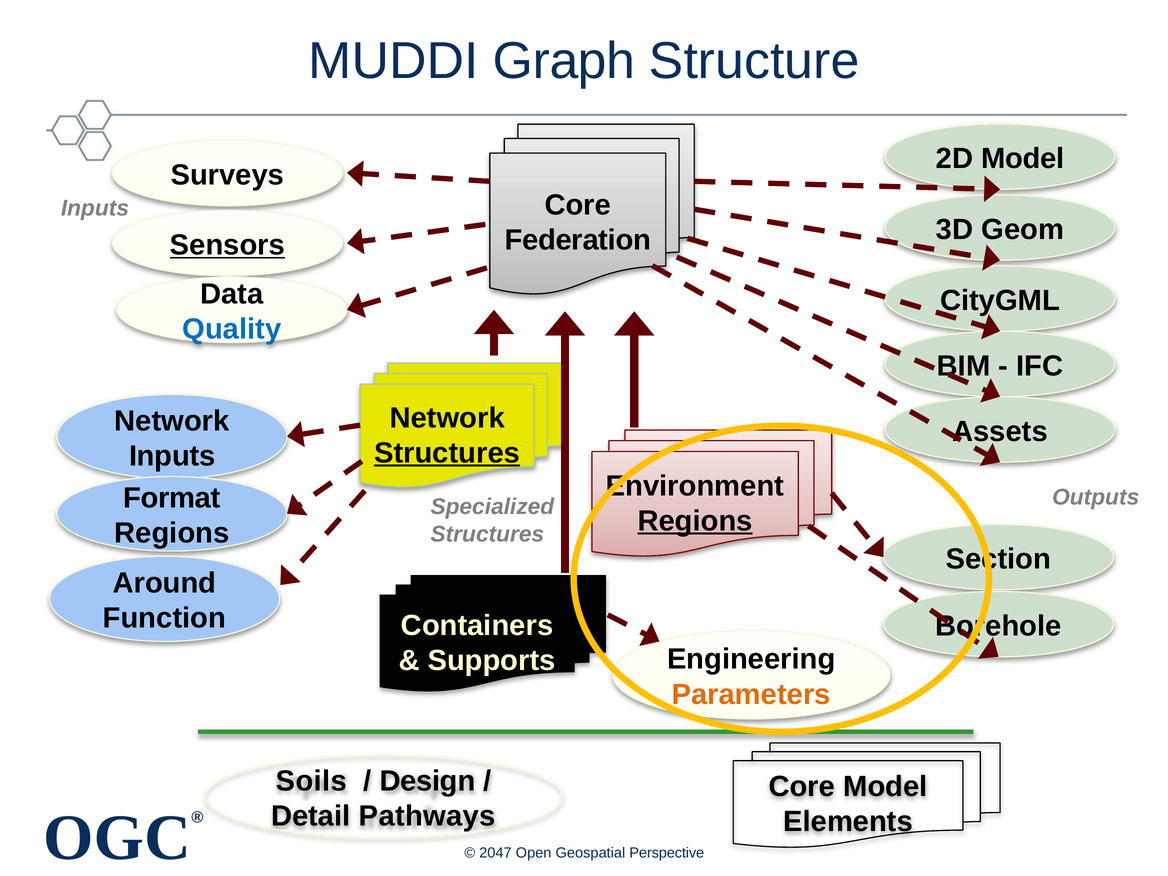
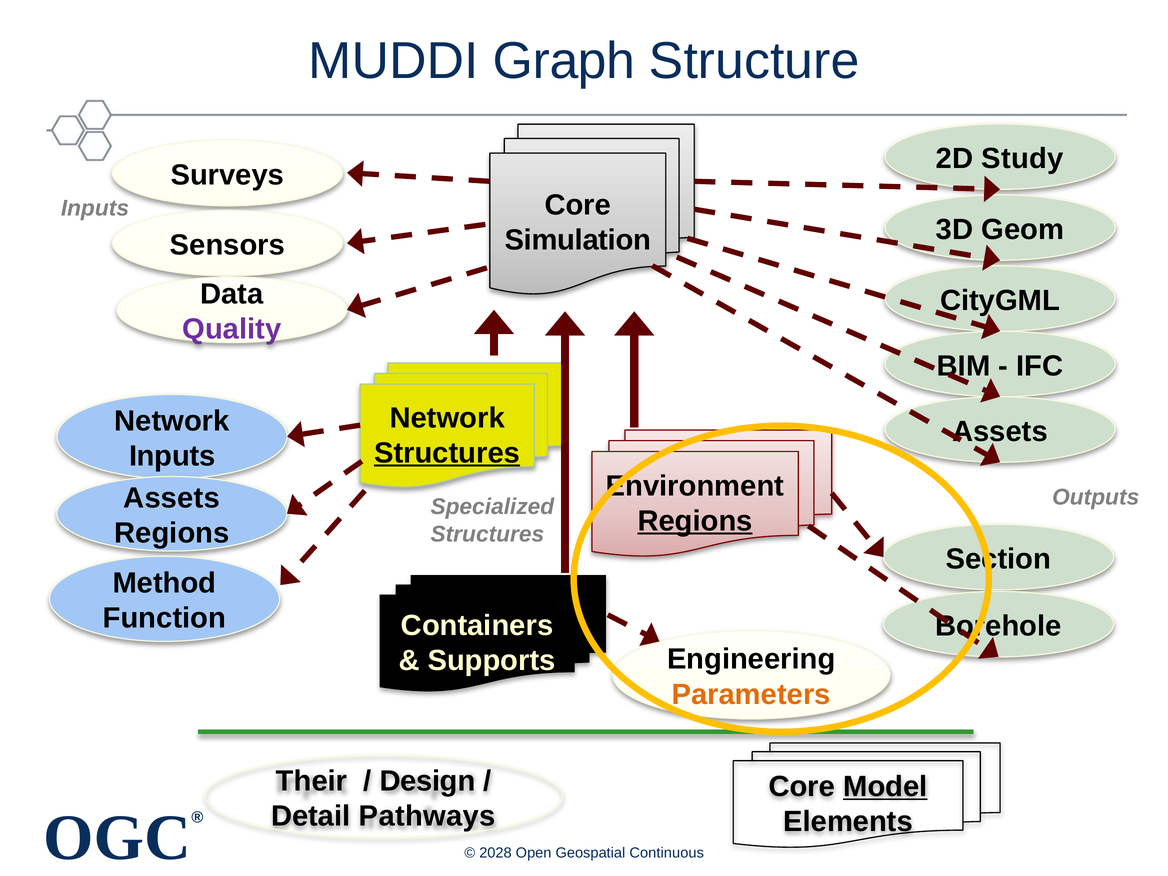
2D Model: Model -> Study (1023, 159)
Federation: Federation -> Simulation (578, 240)
Sensors underline: present -> none (227, 245)
Quality colour: blue -> purple (232, 329)
Format: Format -> Assets (172, 498)
Around: Around -> Method (164, 583)
Soils: Soils -> Their (312, 781)
Model underline: none -> present (885, 787)
2047: 2047 -> 2028 (495, 853)
Perspective: Perspective -> Continuous (667, 853)
